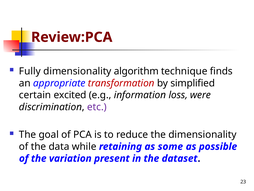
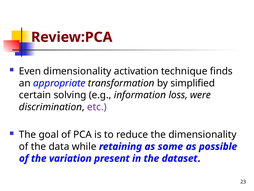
Fully: Fully -> Even (30, 71)
algorithm: algorithm -> activation (136, 71)
transformation colour: red -> black (121, 83)
excited: excited -> solving (70, 95)
